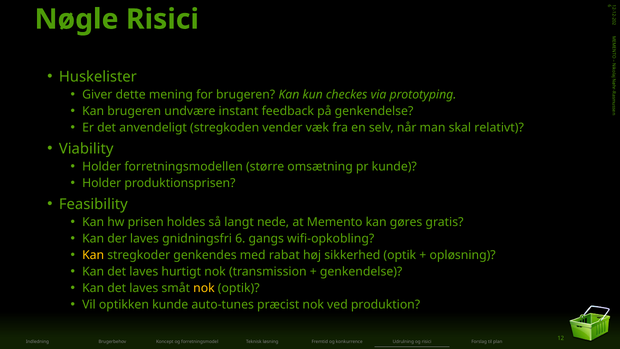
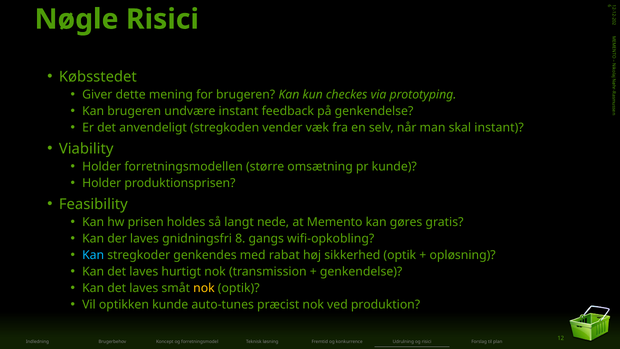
Huskelister: Huskelister -> Købsstedet (98, 77)
skal relativt: relativt -> instant (499, 128)
gnidningsfri 6: 6 -> 8 (240, 238)
Kan colour: yellow -> light blue (93, 255)
